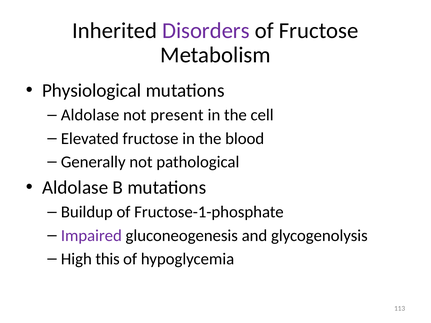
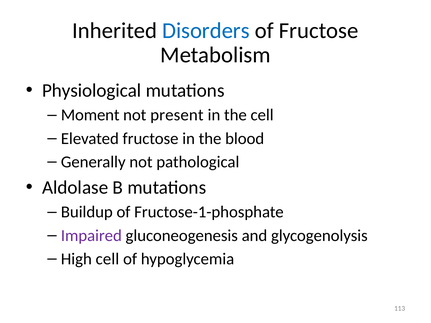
Disorders colour: purple -> blue (206, 31)
Aldolase: Aldolase -> Moment (90, 115)
High this: this -> cell (107, 259)
